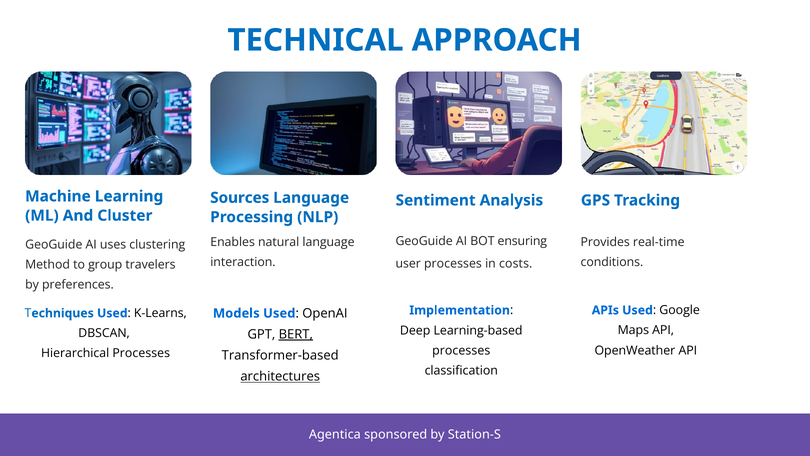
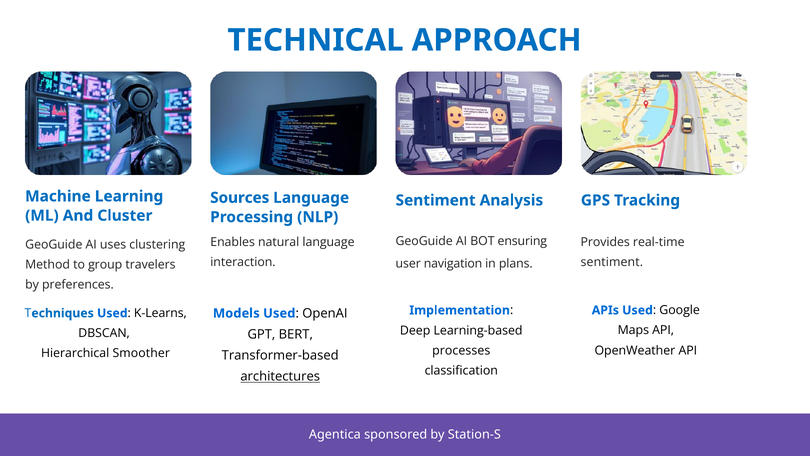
conditions: conditions -> sentiment (612, 262)
user processes: processes -> navigation (453, 263)
costs: costs -> plans (516, 263)
BERT underline: present -> none (296, 334)
Hierarchical Processes: Processes -> Smoother (141, 353)
